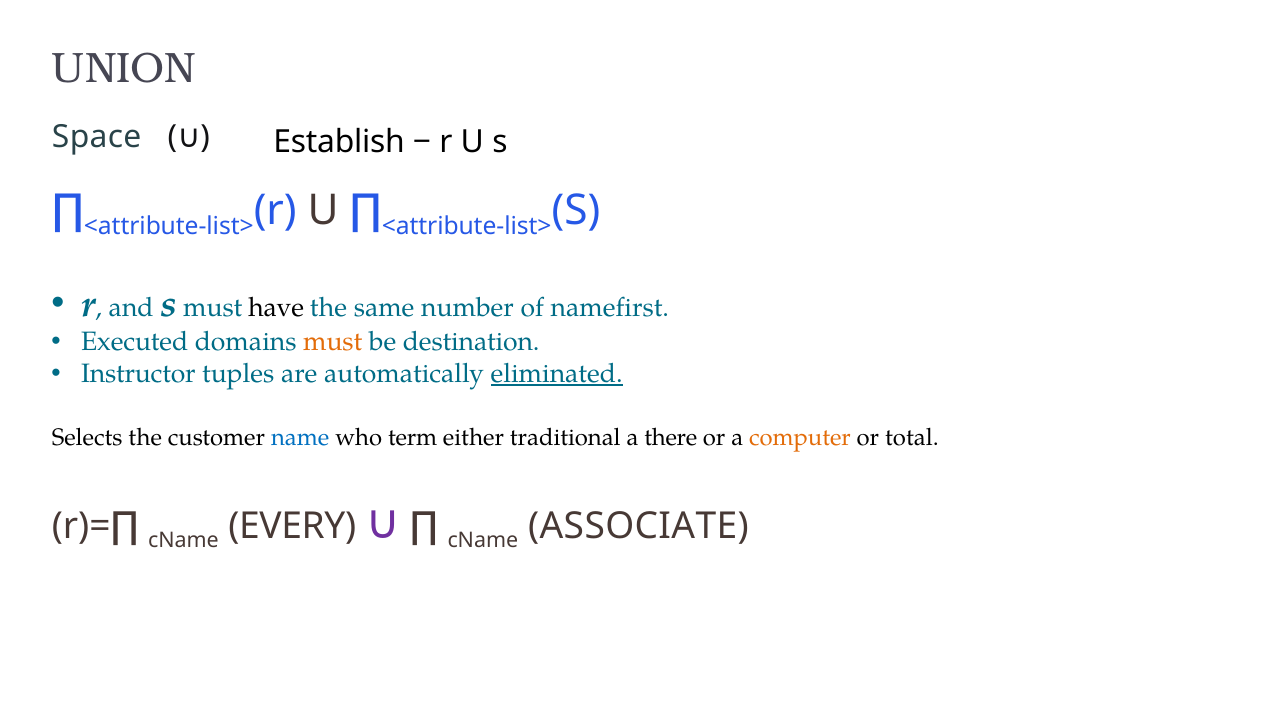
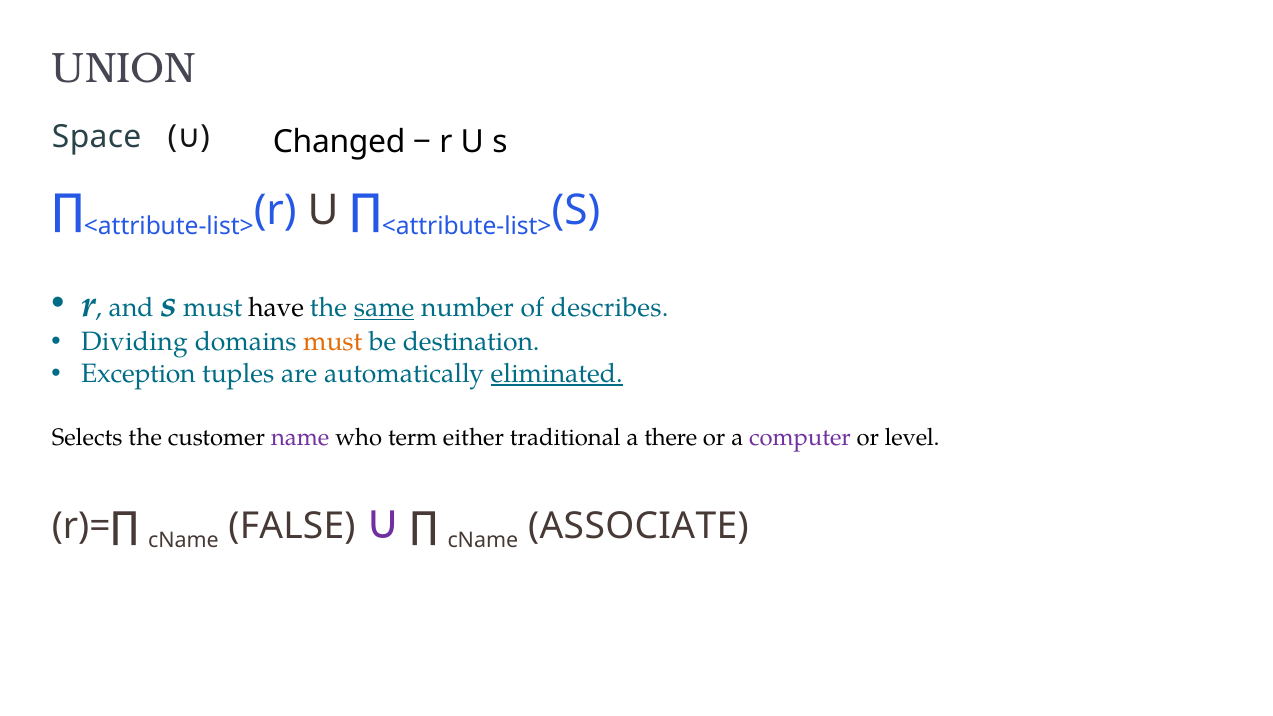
Establish: Establish -> Changed (339, 142)
same underline: none -> present (384, 308)
namefirst: namefirst -> describes (610, 308)
Executed: Executed -> Dividing (134, 342)
Instructor: Instructor -> Exception (138, 374)
name colour: blue -> purple (300, 438)
computer colour: orange -> purple (800, 438)
total: total -> level (912, 438)
EVERY: EVERY -> FALSE (292, 526)
